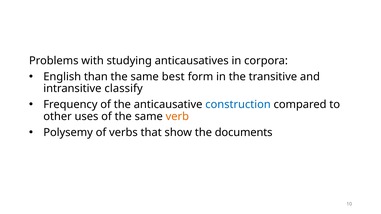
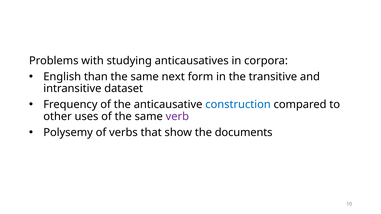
best: best -> next (173, 77)
classify: classify -> dataset (124, 89)
verb colour: orange -> purple (177, 117)
